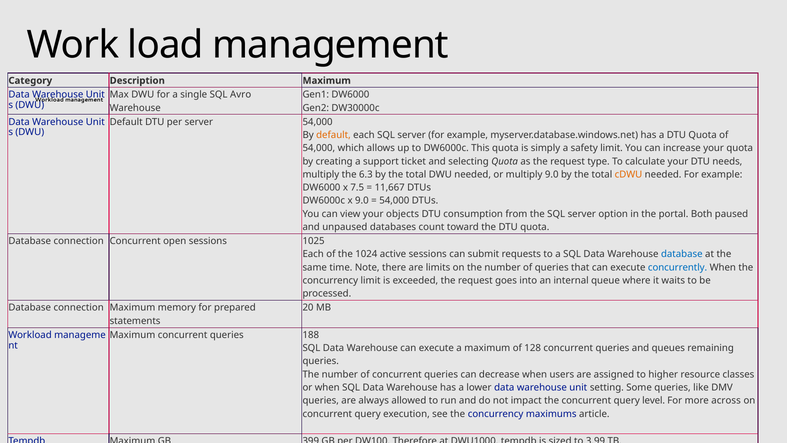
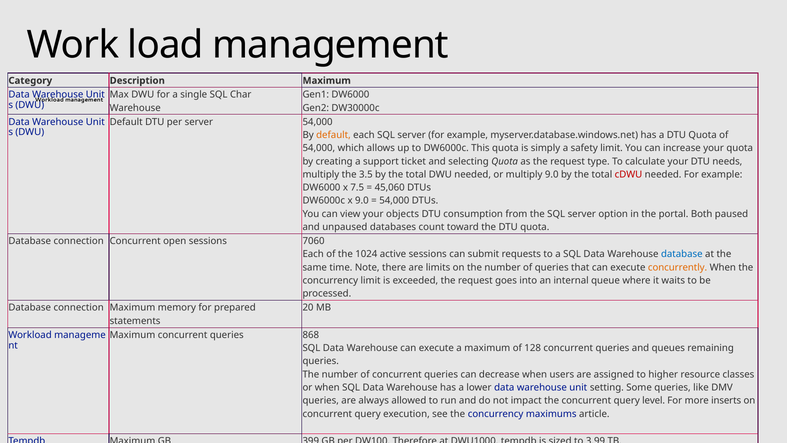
Avro: Avro -> Char (241, 95)
6.3: 6.3 -> 3.5 (366, 174)
cDWU colour: orange -> red (628, 174)
11,667: 11,667 -> 45,060 (390, 187)
1025: 1025 -> 7060 (314, 241)
concurrently colour: blue -> orange (678, 267)
188: 188 -> 868 (311, 335)
across: across -> inserts (726, 400)
